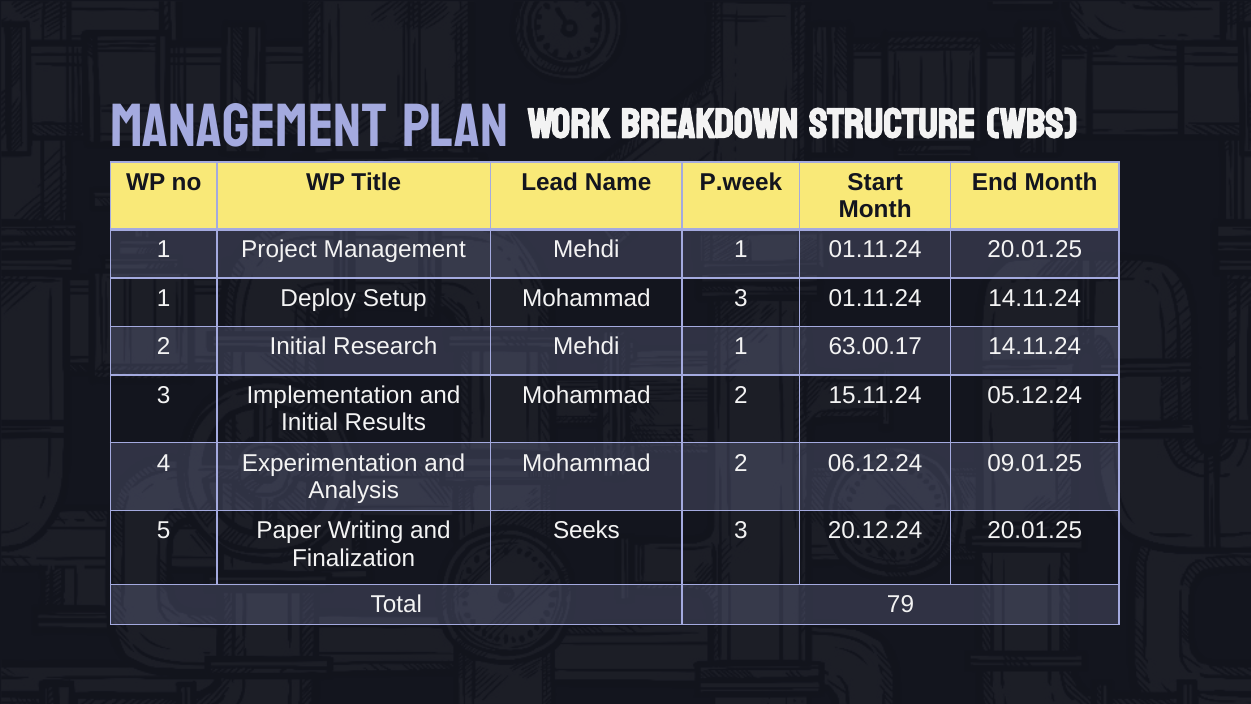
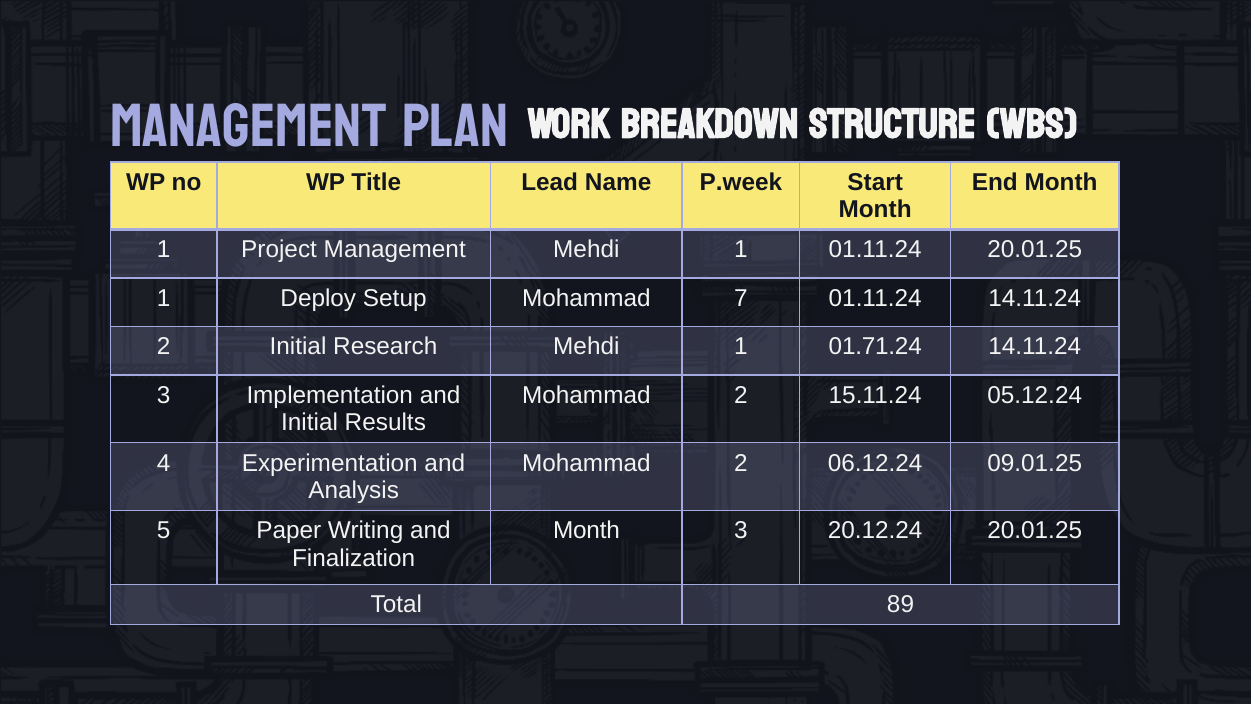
Mohammad 3: 3 -> 7 (741, 298)
63.00.17: 63.00.17 -> 01.71.24 (875, 347)
Seeks: Seeks -> Month (586, 531)
79: 79 -> 89 (901, 605)
